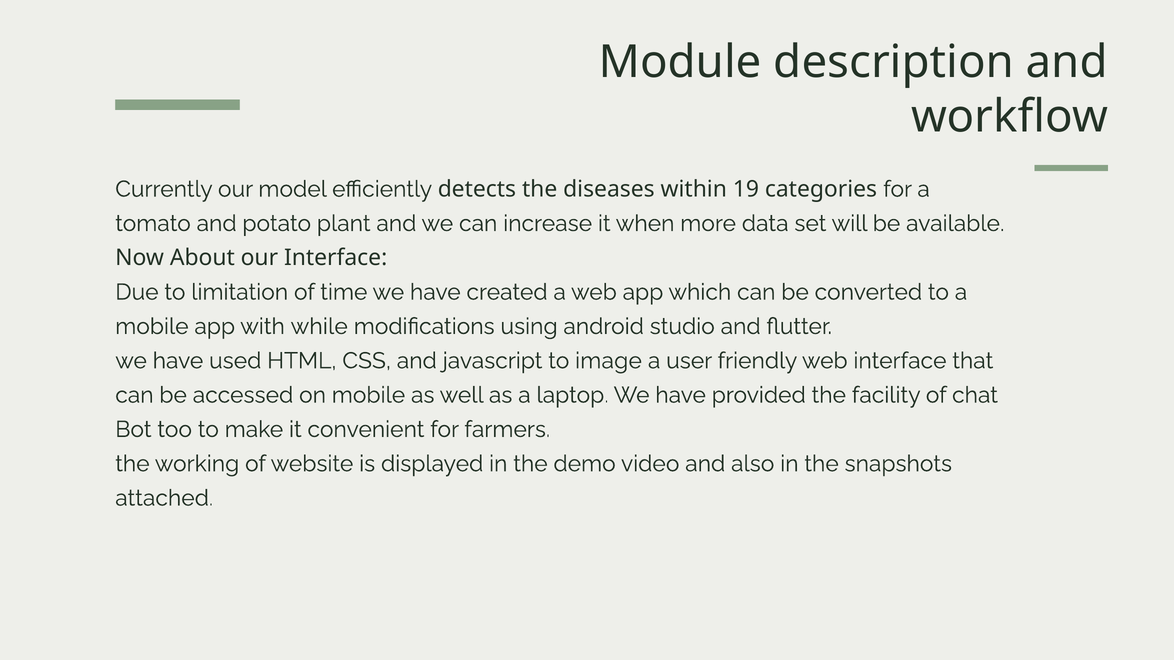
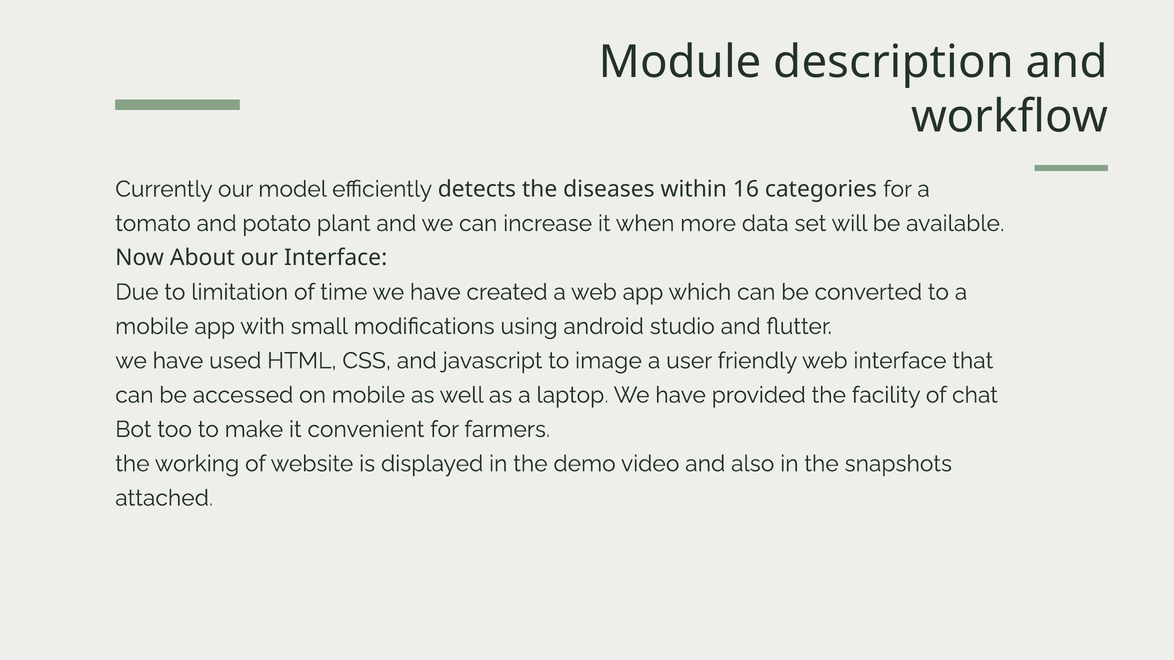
19: 19 -> 16 (746, 189)
while: while -> small (319, 327)
